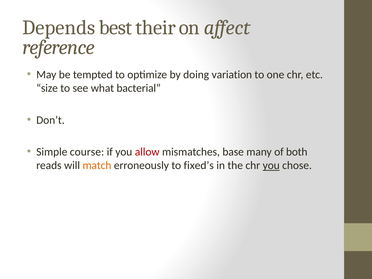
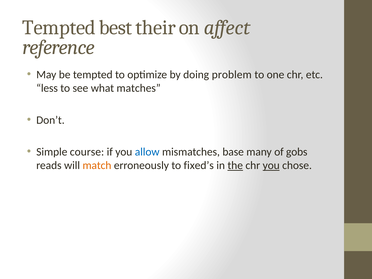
Depends: Depends -> Tempted (59, 28)
variation: variation -> problem (232, 75)
size: size -> less (47, 88)
bacterial: bacterial -> matches (139, 88)
allow colour: red -> blue (147, 152)
both: both -> gobs (297, 152)
the underline: none -> present (235, 165)
